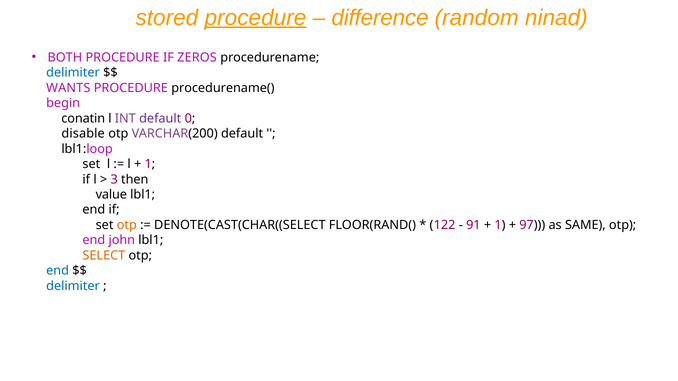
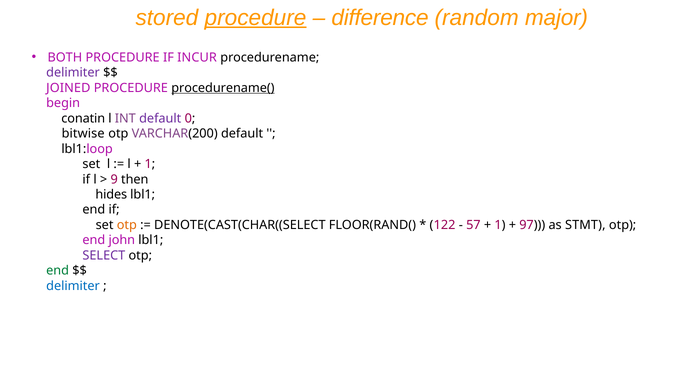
ninad: ninad -> major (556, 18)
ZEROS: ZEROS -> INCUR (197, 57)
delimiter colour: blue -> purple (73, 73)
WANTS: WANTS -> JOINED (68, 88)
procedurename( underline: none -> present (223, 88)
disable: disable -> bitwise (83, 134)
3: 3 -> 9 (114, 179)
value: value -> hides (111, 195)
91: 91 -> 57 (473, 225)
SAME: SAME -> STMT (585, 225)
SELECT colour: orange -> purple (104, 256)
end colour: blue -> green (58, 271)
